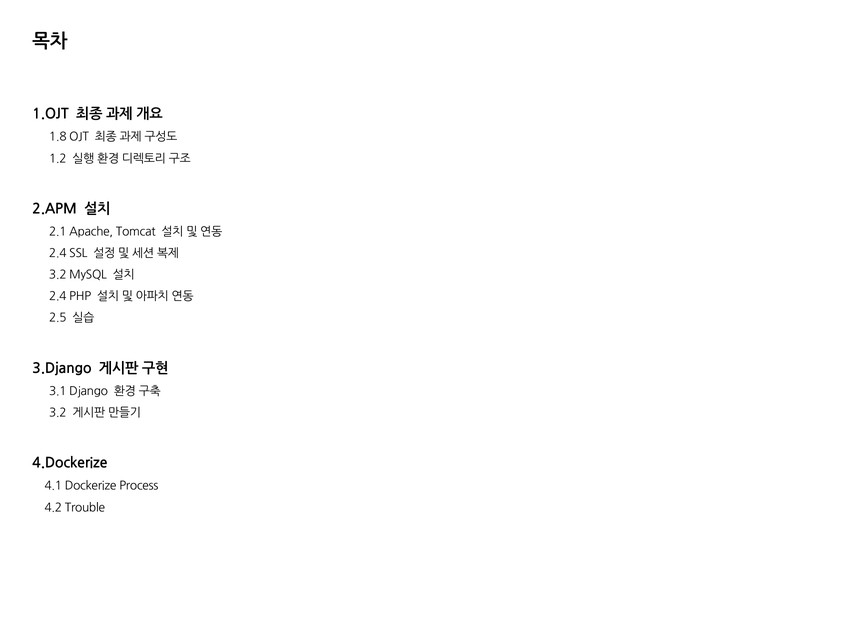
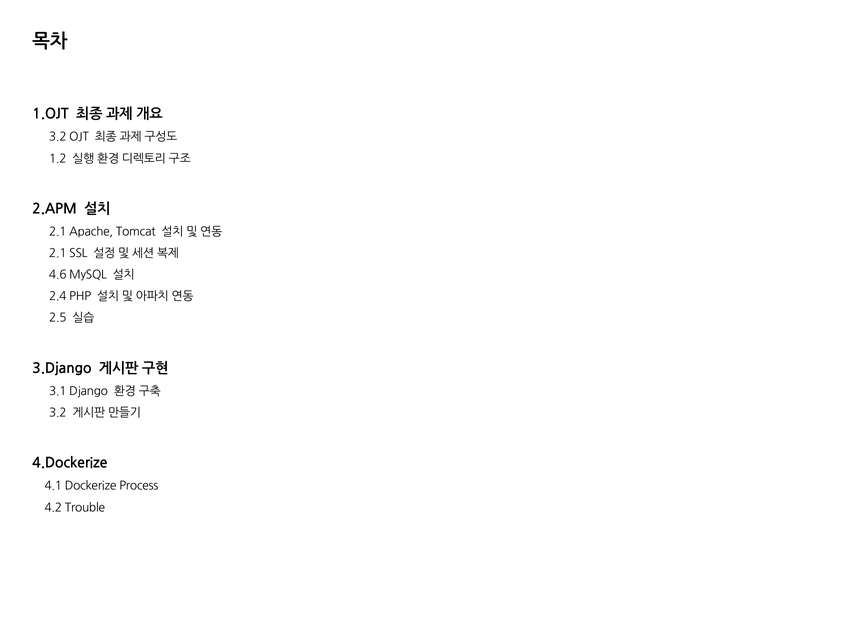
1.8: 1.8 -> 3.2 (58, 137)
2.4: 2.4 -> 2.1 (58, 253)
3.2: 3.2 -> 4.6 (58, 275)
